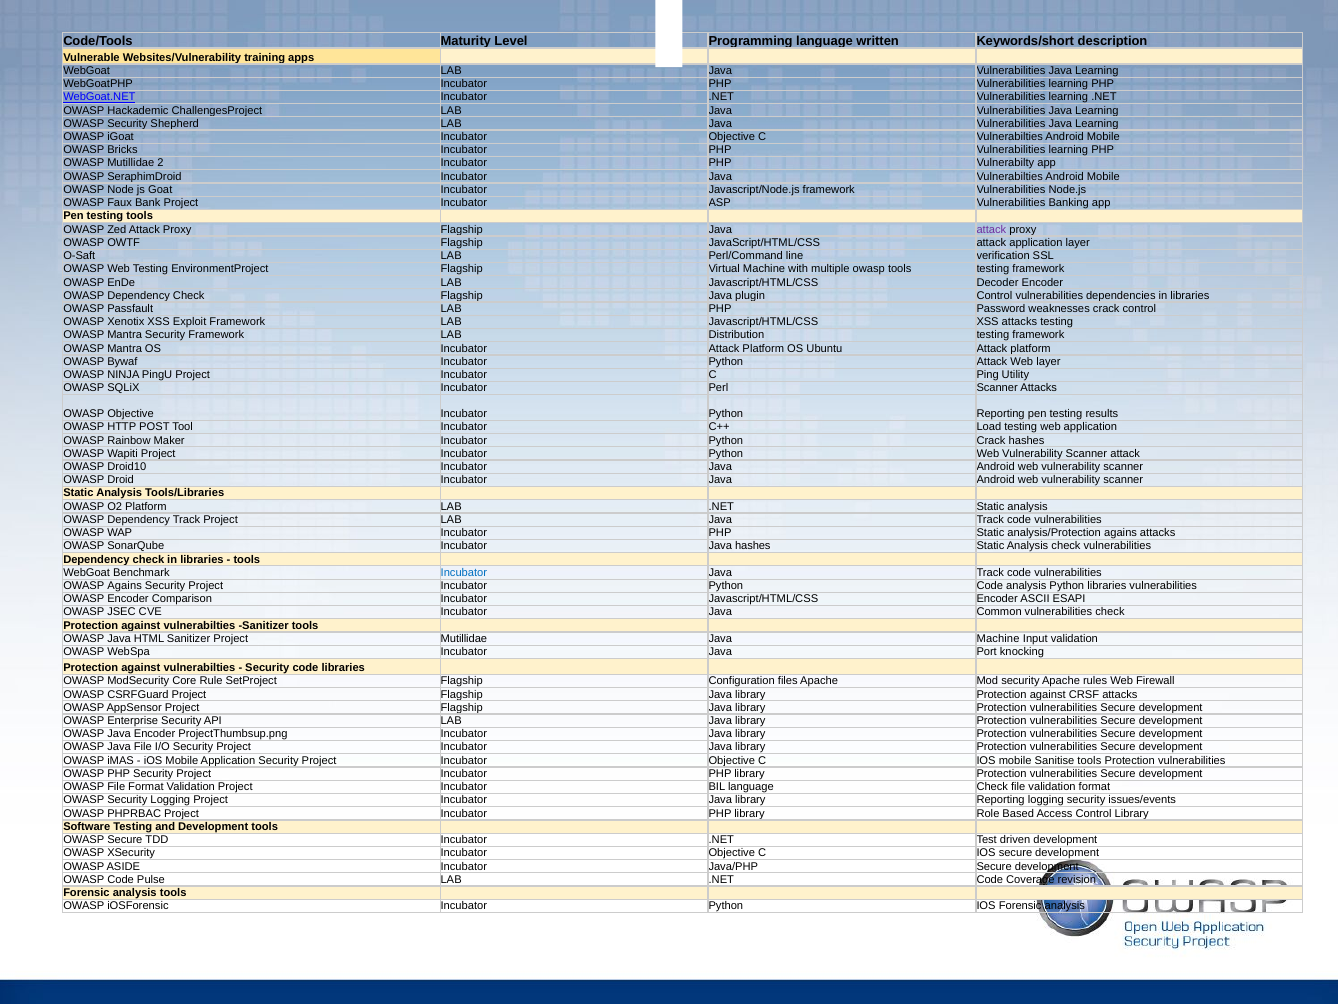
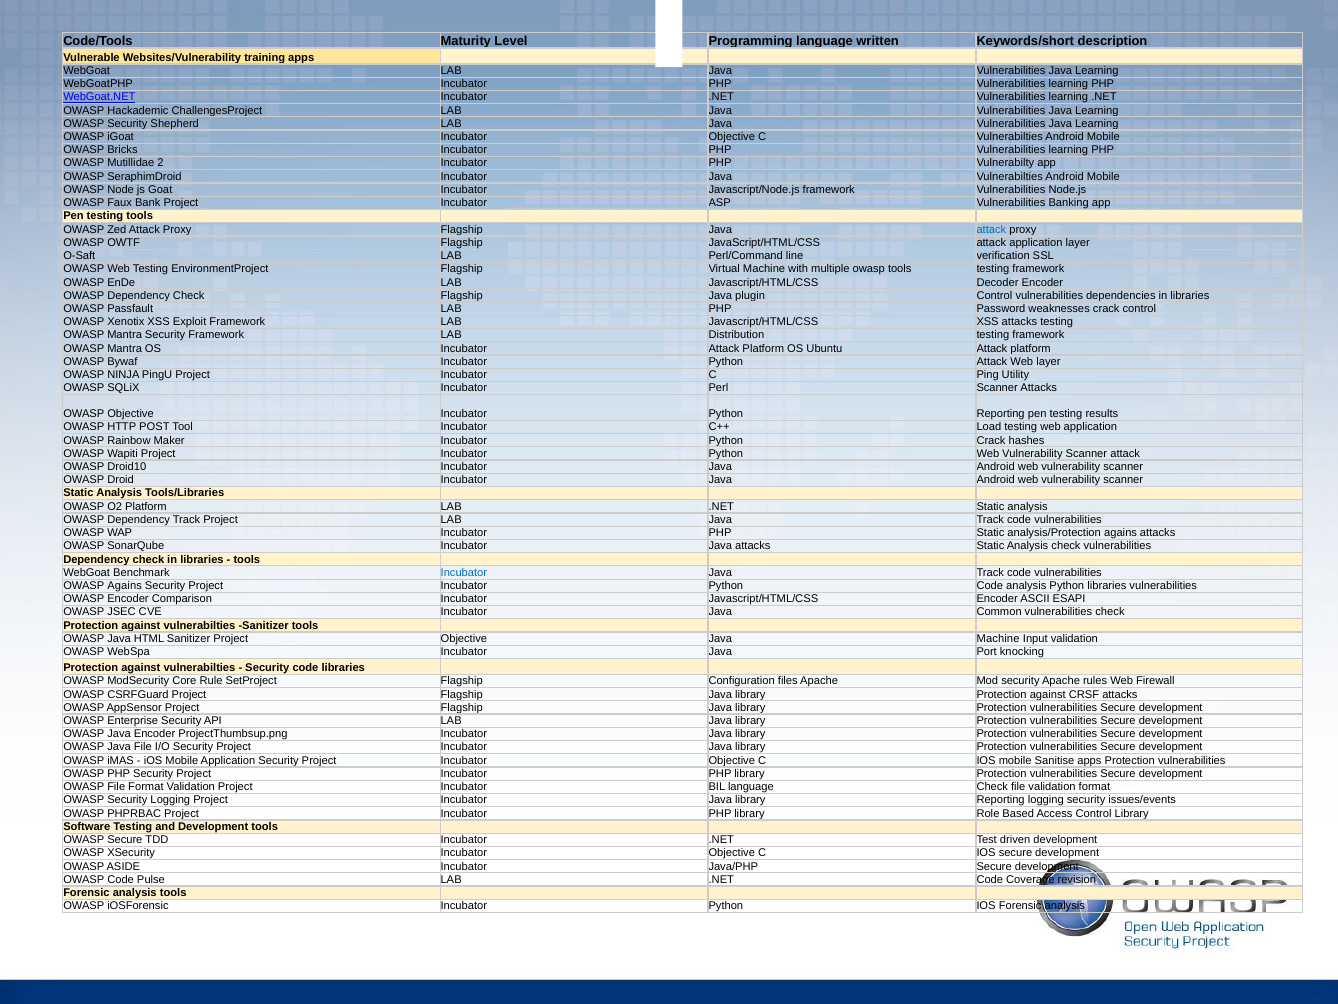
attack colour: purple -> blue (991, 229)
Java hashes: hashes -> attacks (753, 546)
Project Mutillidae: Mutillidae -> Objective (464, 638)
Sanitise tools: tools -> apps (1089, 760)
